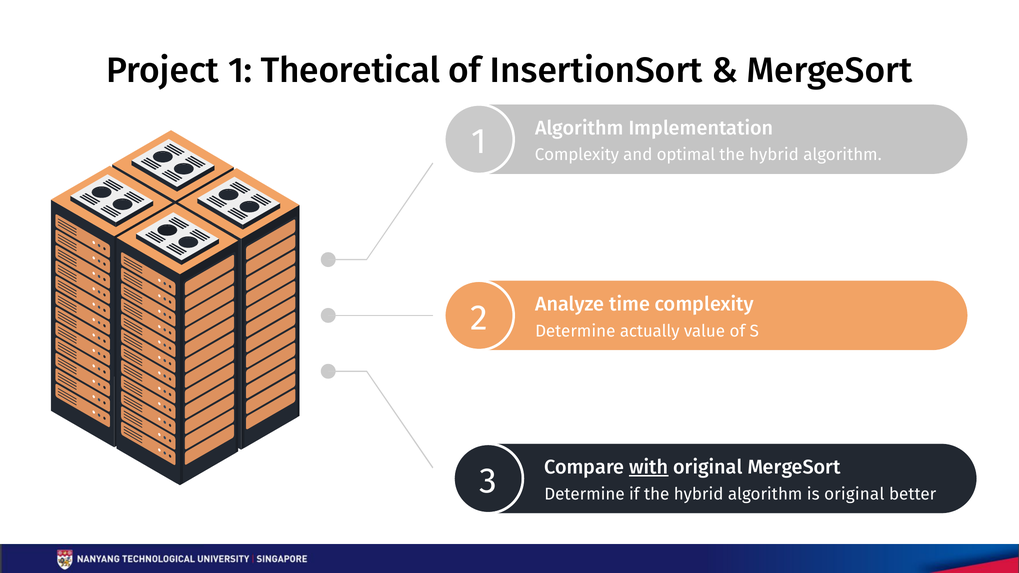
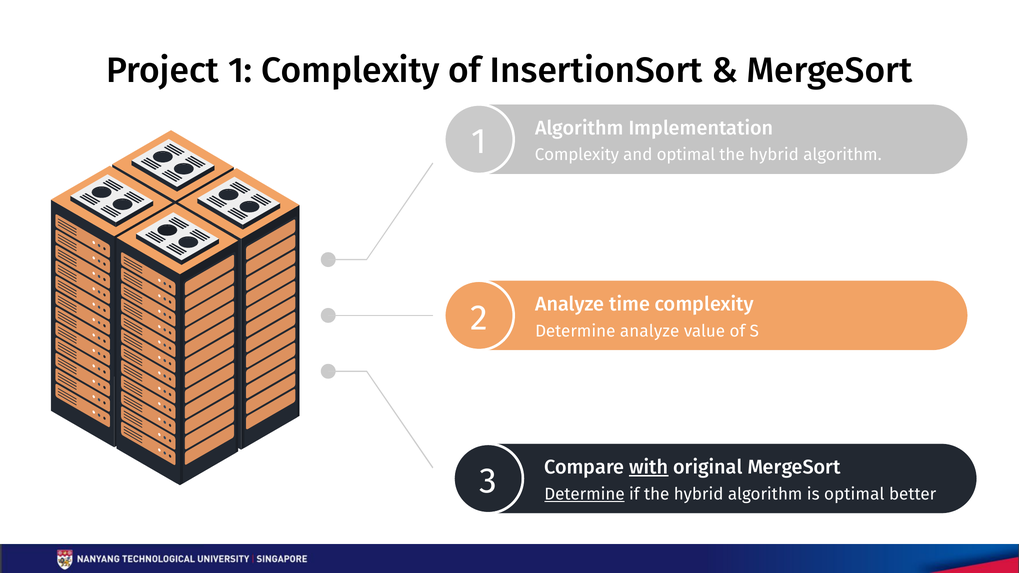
1 Theoretical: Theoretical -> Complexity (350, 71)
Determine actually: actually -> analyze (650, 331)
Determine underline: none -> present (584, 494)
is original: original -> optimal (854, 494)
